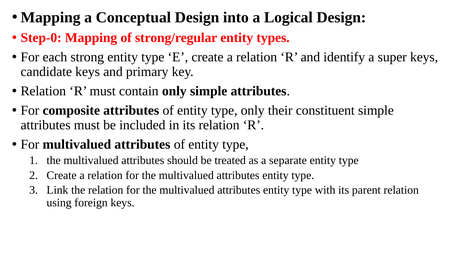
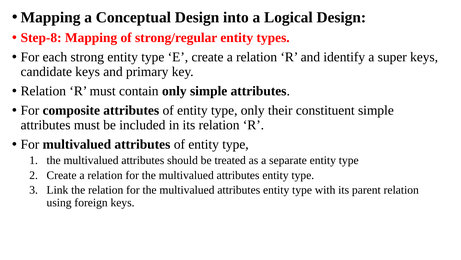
Step-0: Step-0 -> Step-8 (41, 38)
